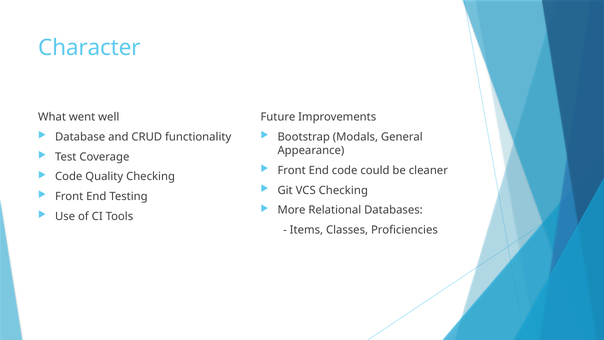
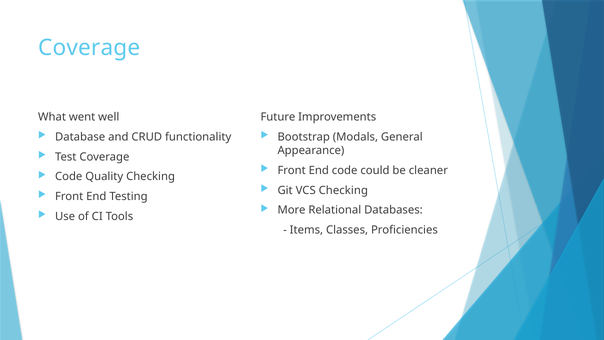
Character: Character -> Coverage (89, 48)
